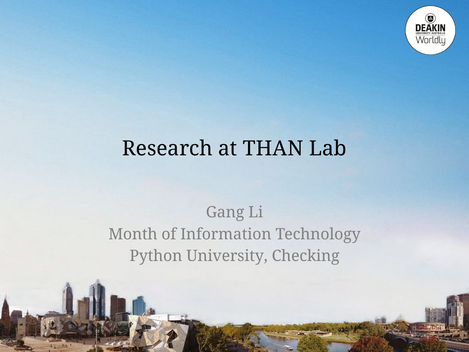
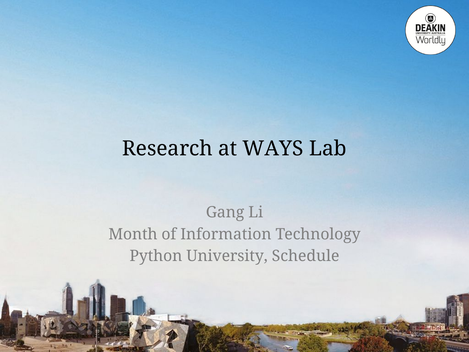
THAN: THAN -> WAYS (273, 148)
Checking: Checking -> Schedule (306, 256)
